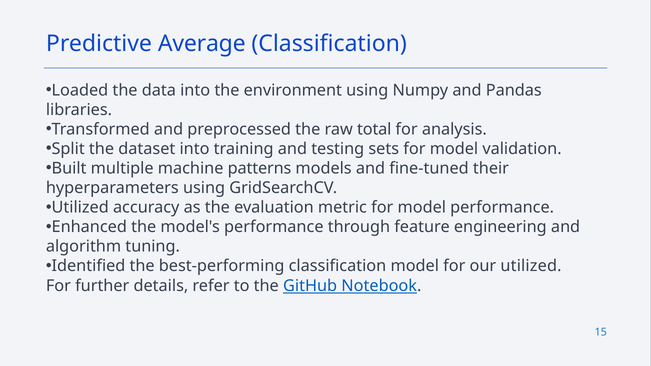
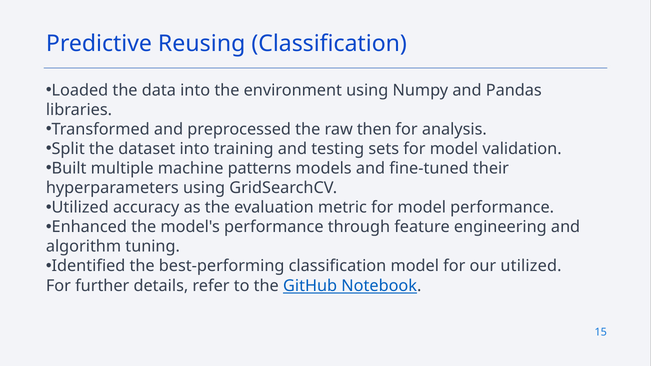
Average: Average -> Reusing (202, 43)
total: total -> then (374, 130)
